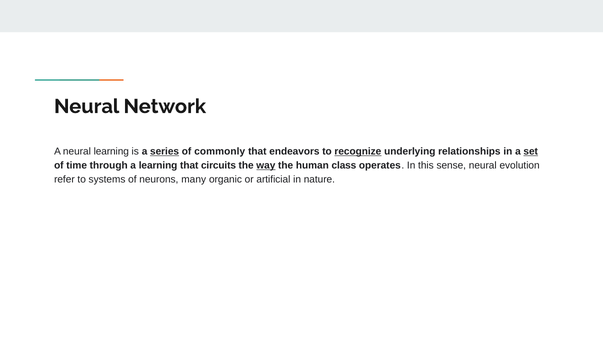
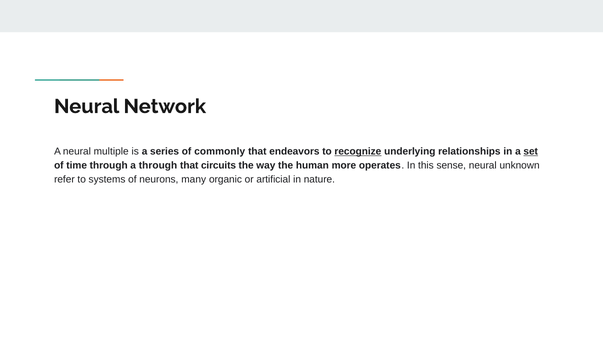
neural learning: learning -> multiple (111, 152)
series underline: present -> none (165, 152)
a learning: learning -> through (158, 166)
way underline: present -> none (266, 166)
class: class -> more (344, 166)
evolution: evolution -> unknown (520, 166)
